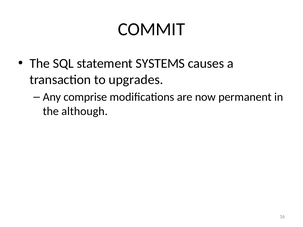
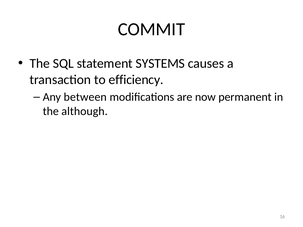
upgrades: upgrades -> efficiency (136, 80)
comprise: comprise -> between (85, 97)
